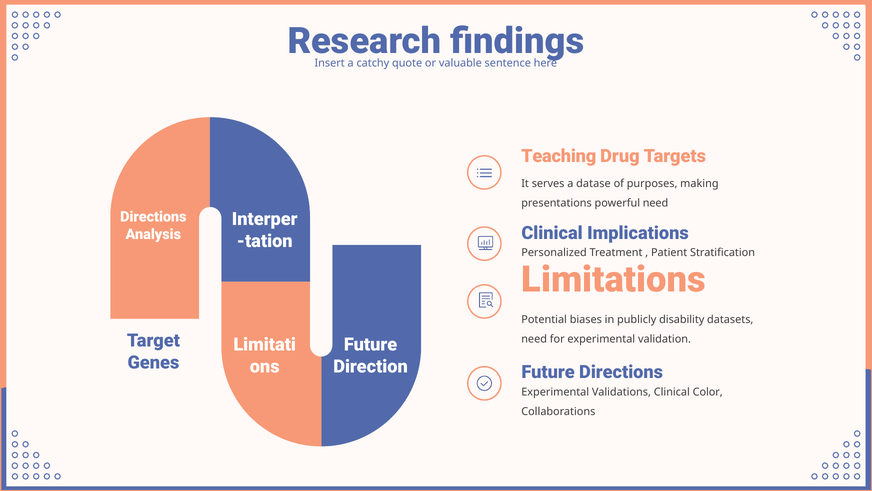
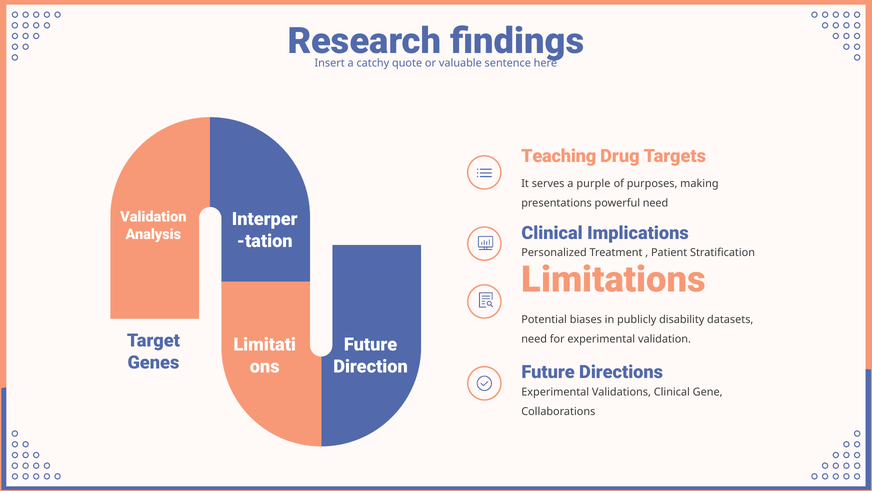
datase: datase -> purple (593, 183)
Directions: Directions -> Validation (153, 217)
Color: Color -> Gene (708, 392)
